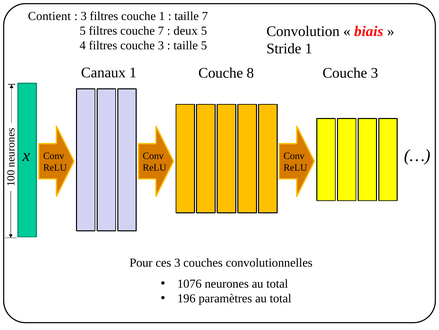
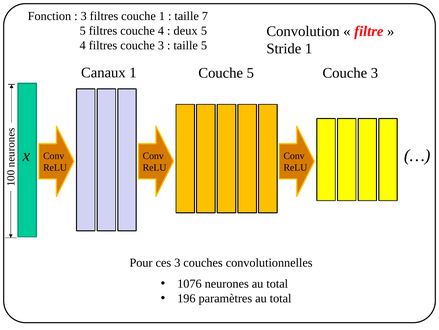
Contient: Contient -> Fonction (49, 16)
biais: biais -> filtre (369, 31)
couche 7: 7 -> 4 (161, 31)
Couche 8: 8 -> 5 (250, 73)
